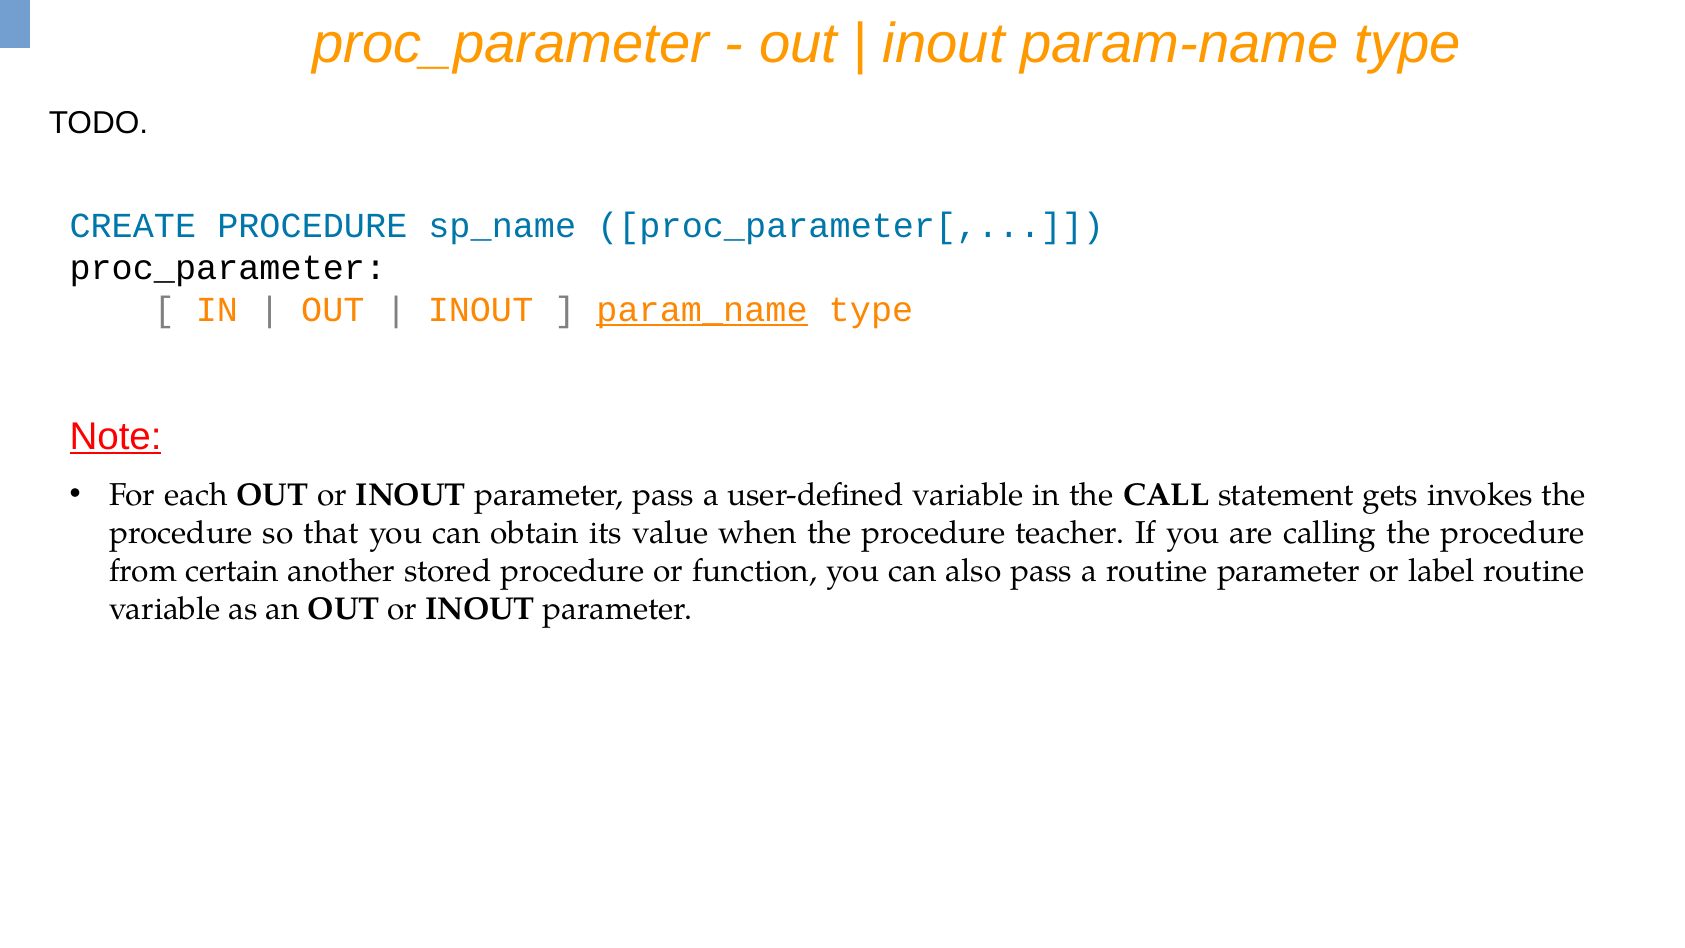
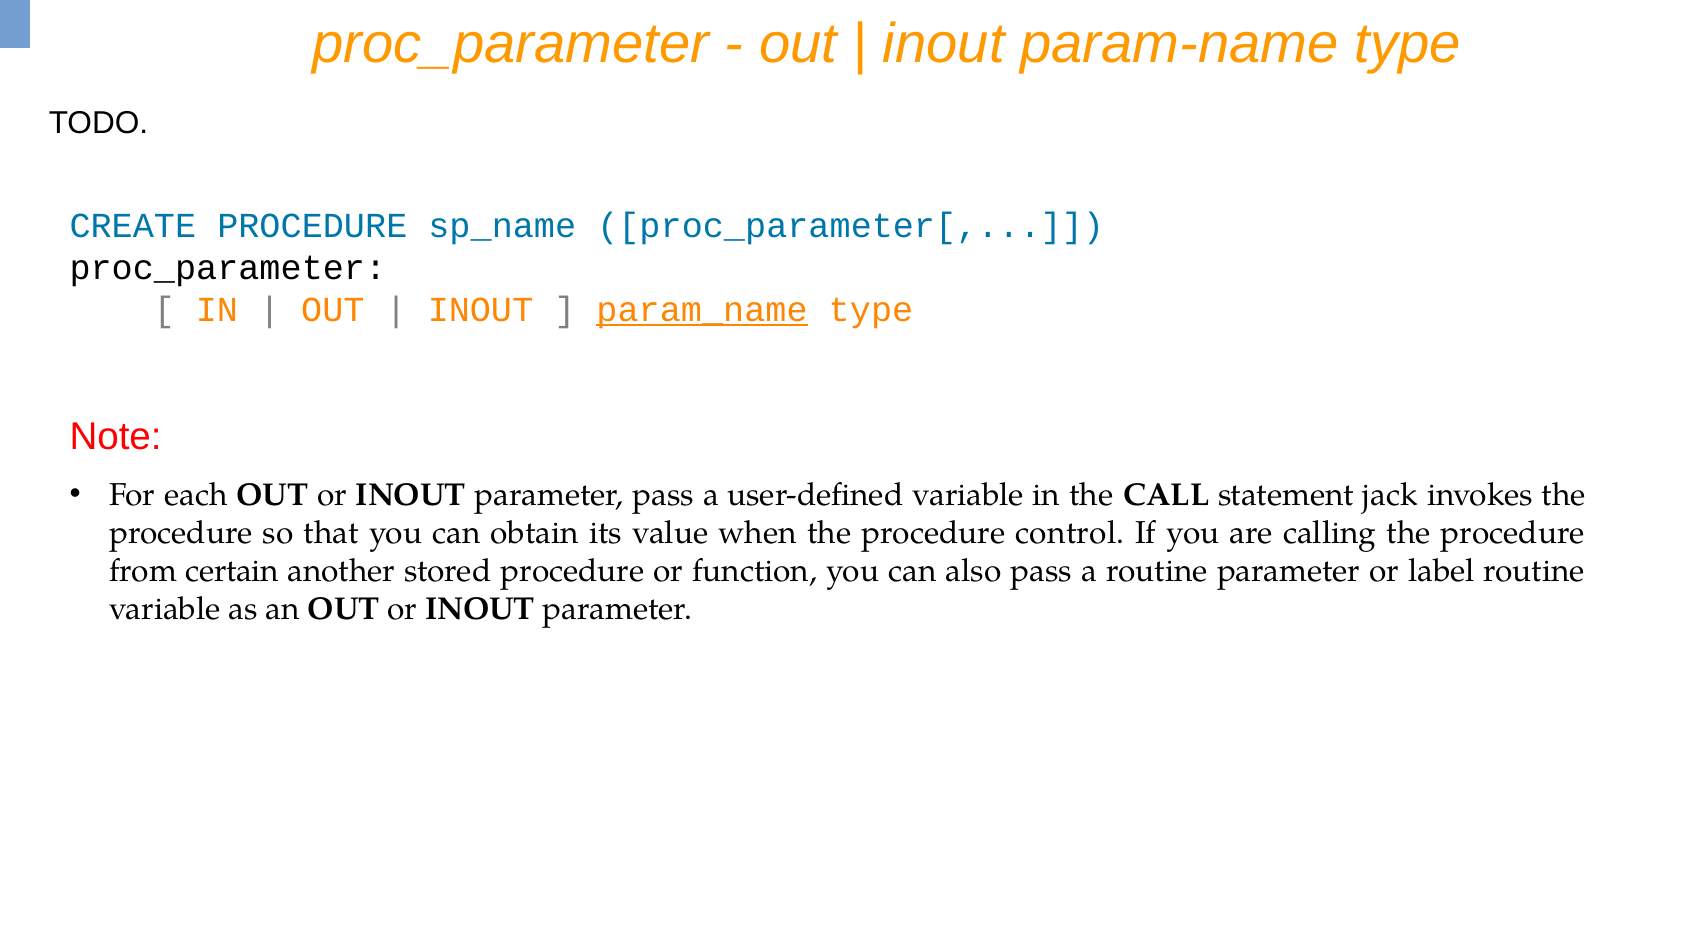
Note underline: present -> none (116, 436)
gets: gets -> jack (1390, 495)
teacher: teacher -> control (1070, 533)
